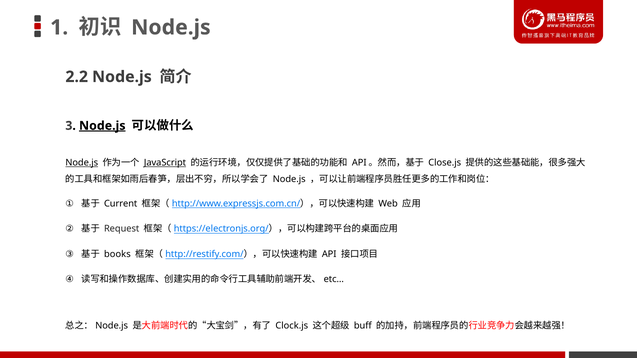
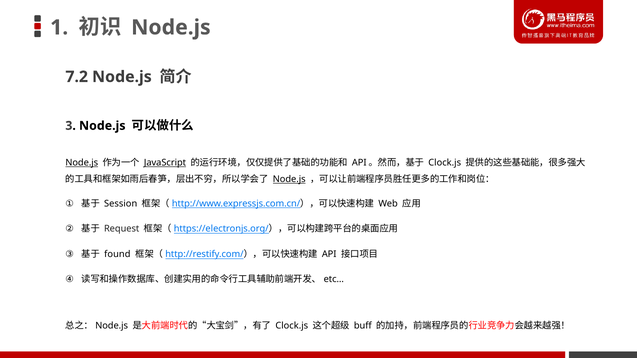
2.2: 2.2 -> 7.2 (77, 77)
Node.js underline: present -> none (102, 126)
Close.js: Close.js -> Clock.js (445, 163)
Node.js underline: none -> present (289, 180)
Current: Current -> Session (121, 204)
books: books -> found (117, 255)
